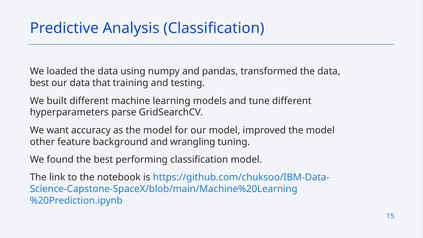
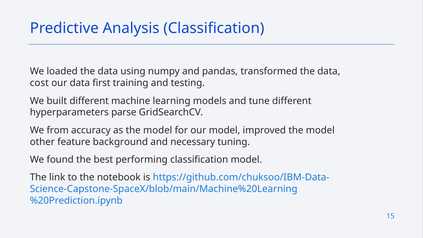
best: best -> cost (39, 83)
that: that -> first (101, 83)
want: want -> from (58, 130)
wrangling: wrangling -> necessary (193, 142)
